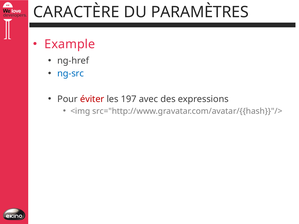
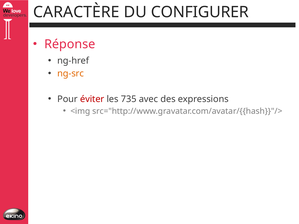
PARAMÈTRES: PARAMÈTRES -> CONFIGURER (200, 12)
Example: Example -> Réponse (70, 44)
ng-src colour: blue -> orange (71, 74)
197: 197 -> 735 (129, 99)
